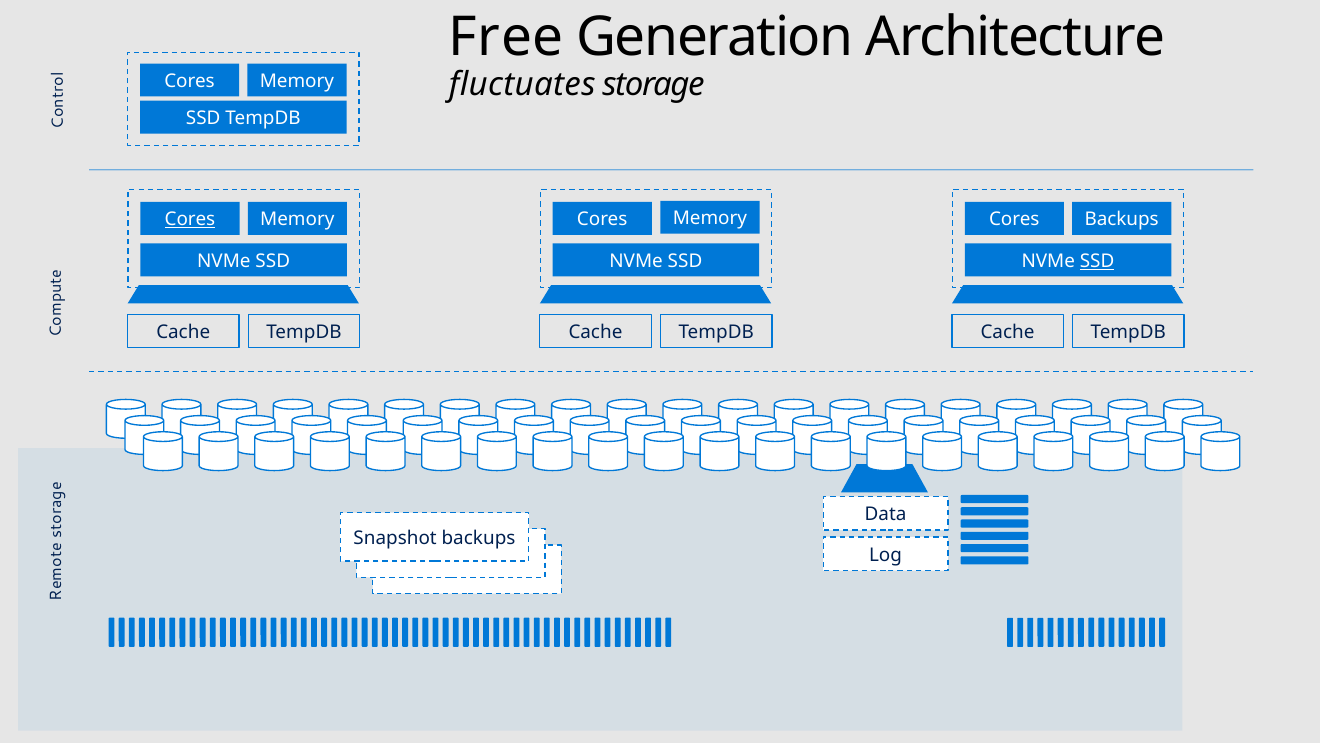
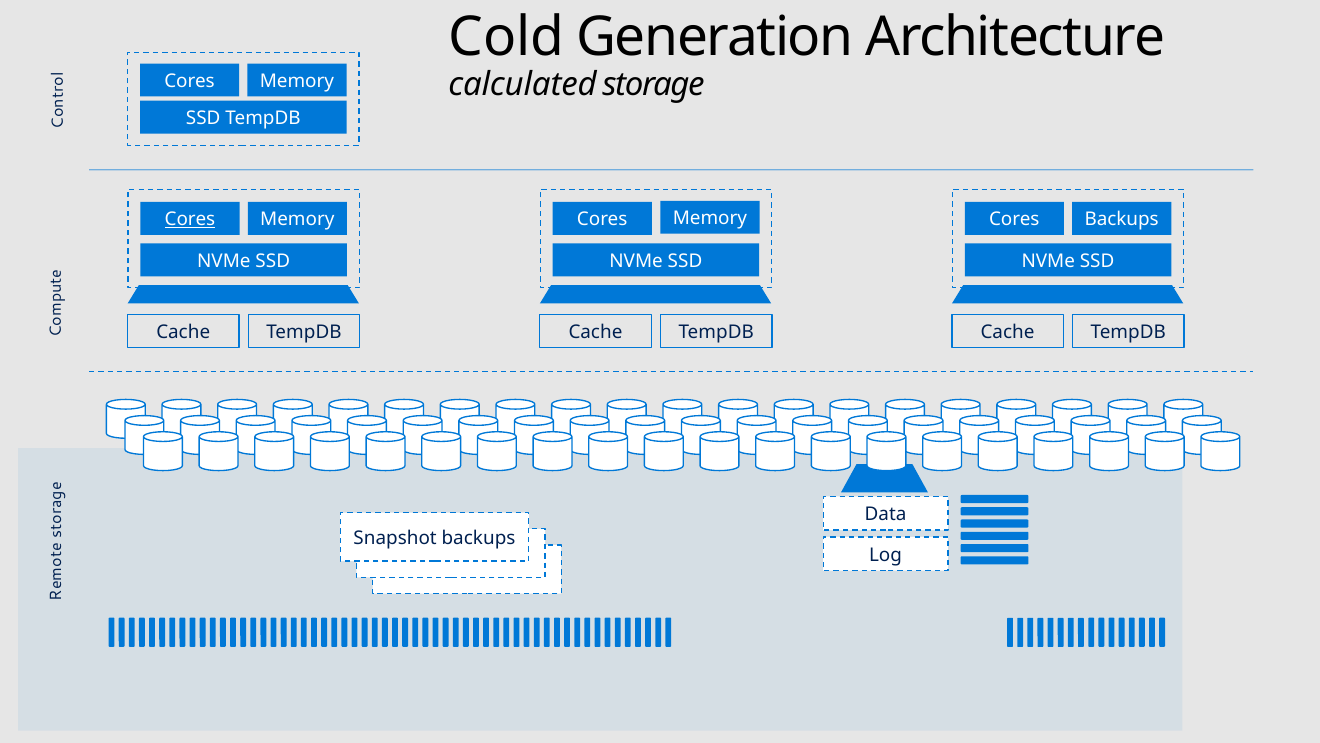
Free: Free -> Cold (507, 37)
fluctuates: fluctuates -> calculated (523, 85)
SSD underline: present -> none (1097, 261)
